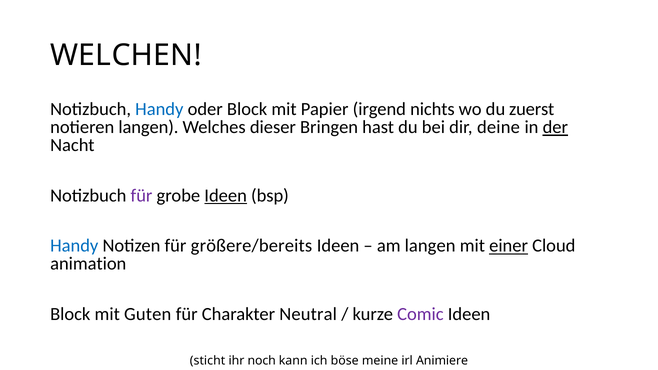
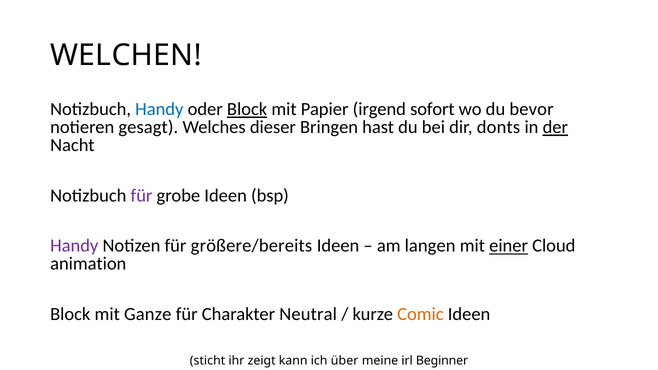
Block underline: none -> present (247, 109)
nichts: nichts -> sofort (432, 109)
zuerst: zuerst -> bevor (531, 109)
notieren langen: langen -> gesagt (148, 127)
deine: deine -> donts (498, 127)
Ideen underline: present -> none (226, 196)
Handy colour: blue -> purple (74, 246)
Guten: Guten -> Ganze (148, 314)
Comic colour: purple -> orange (420, 314)
noch: noch -> zeigt (262, 361)
böse: böse -> über (345, 361)
Animiere: Animiere -> Beginner (442, 361)
